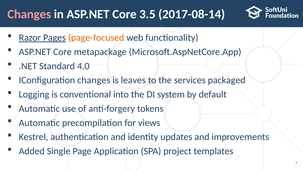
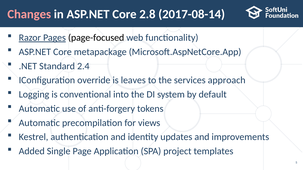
3.5: 3.5 -> 2.8 (147, 14)
page-focused colour: orange -> black (96, 38)
4.0: 4.0 -> 2.4 (83, 66)
IConfiguration changes: changes -> override (94, 80)
packaged: packaged -> approach (227, 80)
